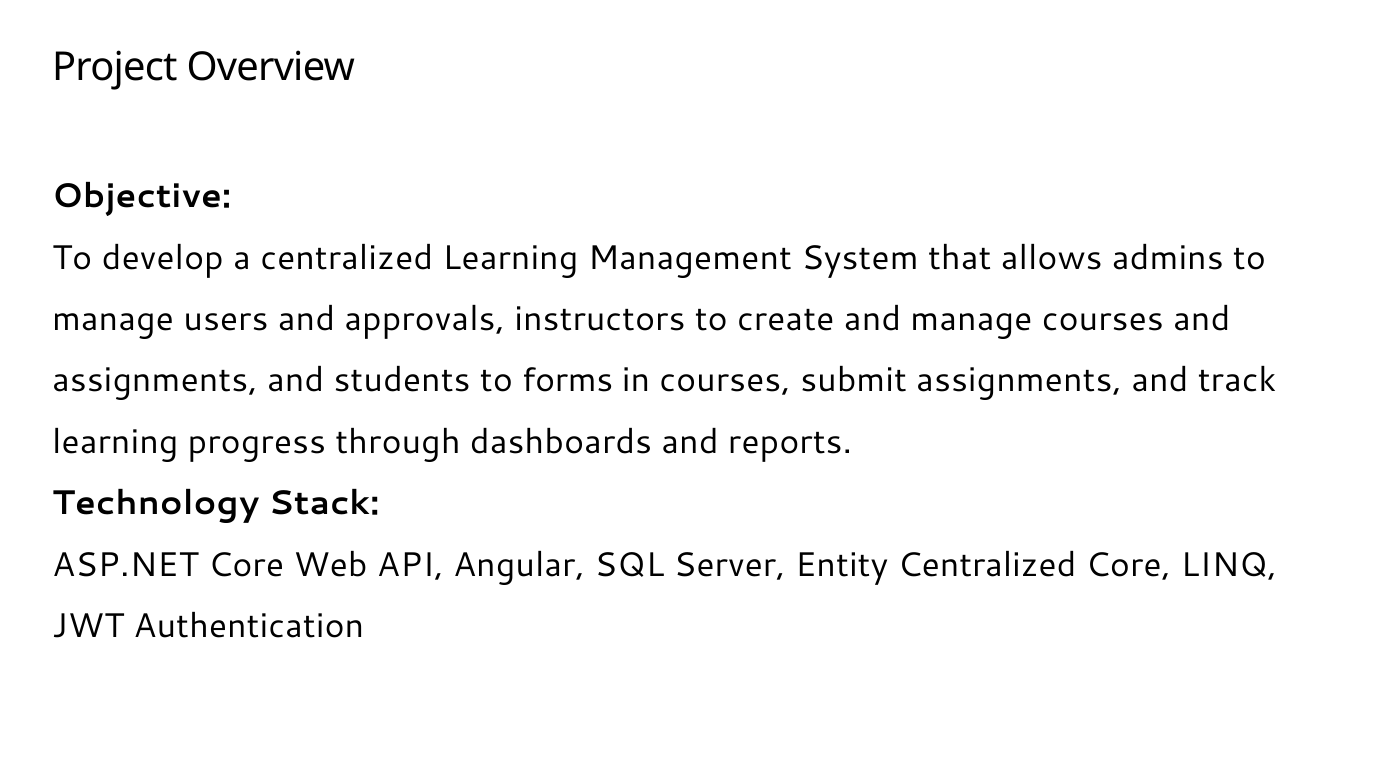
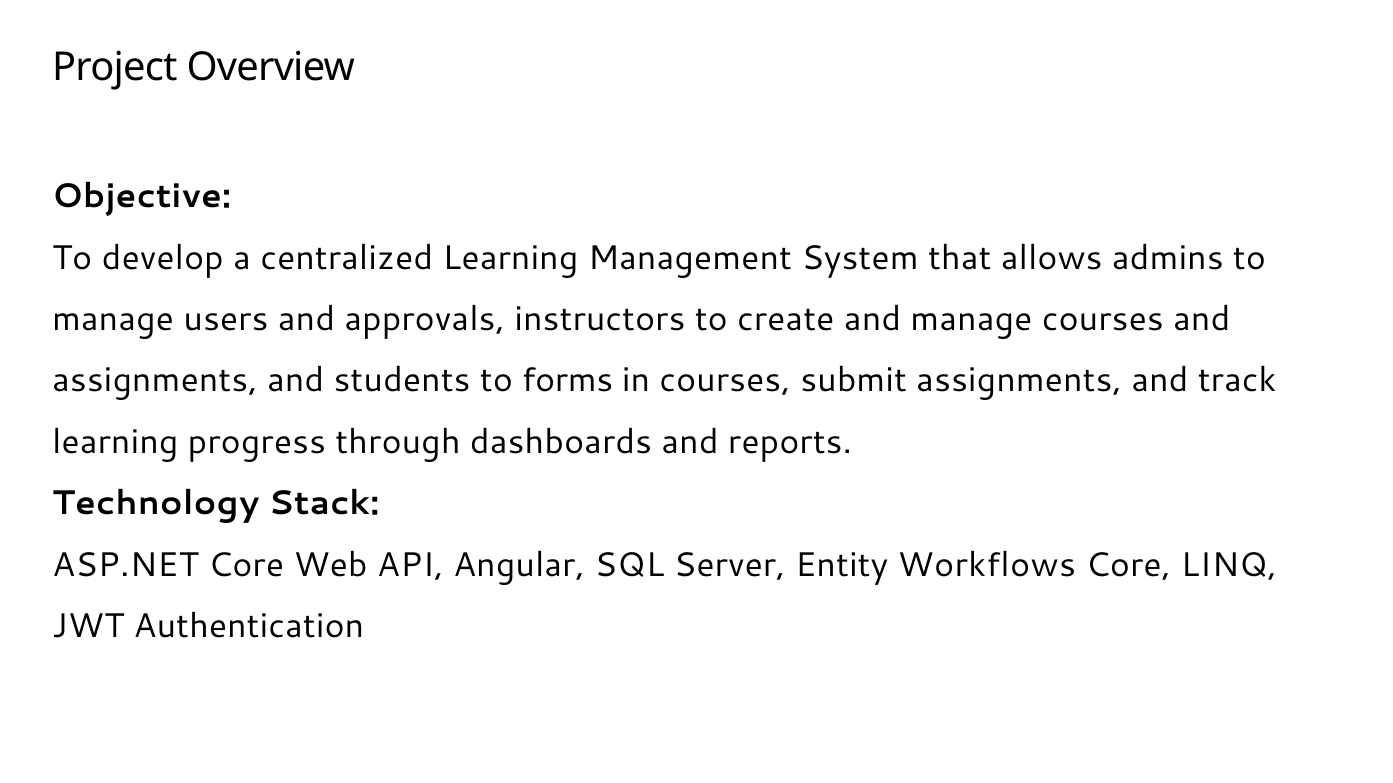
Entity Centralized: Centralized -> Workflows (987, 565)
